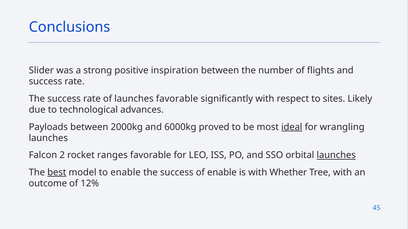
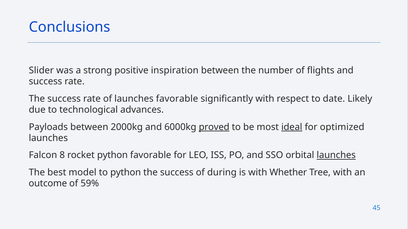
sites: sites -> date (334, 99)
proved underline: none -> present (214, 127)
wrangling: wrangling -> optimized (342, 127)
2: 2 -> 8 (62, 156)
rocket ranges: ranges -> python (112, 156)
best underline: present -> none (57, 173)
to enable: enable -> python (126, 173)
of enable: enable -> during (222, 173)
12%: 12% -> 59% (90, 184)
